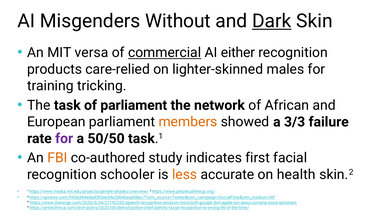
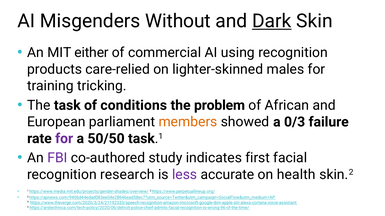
versa: versa -> either (92, 53)
commercial underline: present -> none (165, 53)
either: either -> using (238, 53)
of parliament: parliament -> conditions (134, 106)
network: network -> problem (220, 106)
3/3: 3/3 -> 0/3 (295, 122)
FBI colour: orange -> purple (57, 158)
schooler: schooler -> research (127, 175)
less colour: orange -> purple (185, 175)
